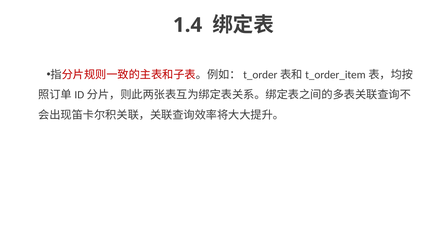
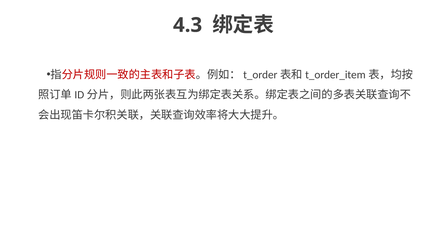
1.4: 1.4 -> 4.3 (188, 25)
